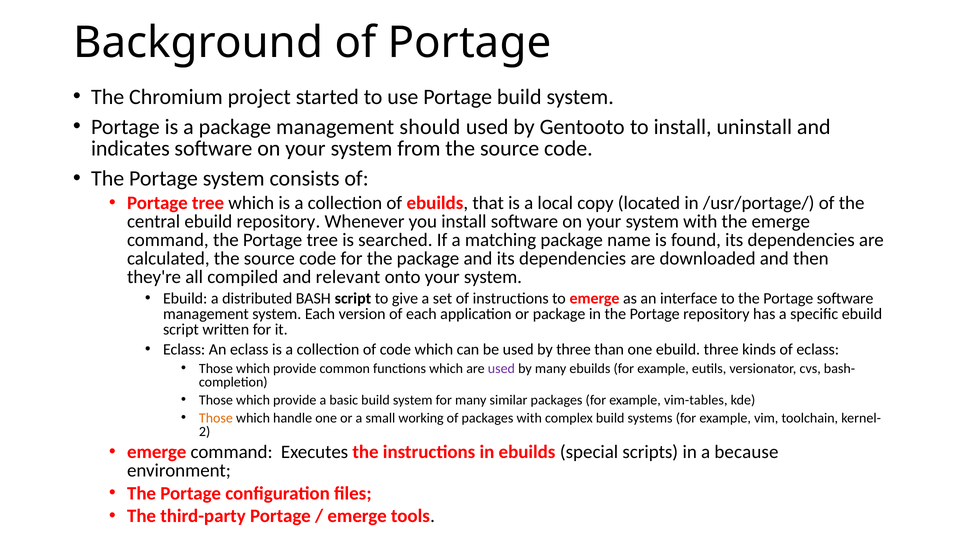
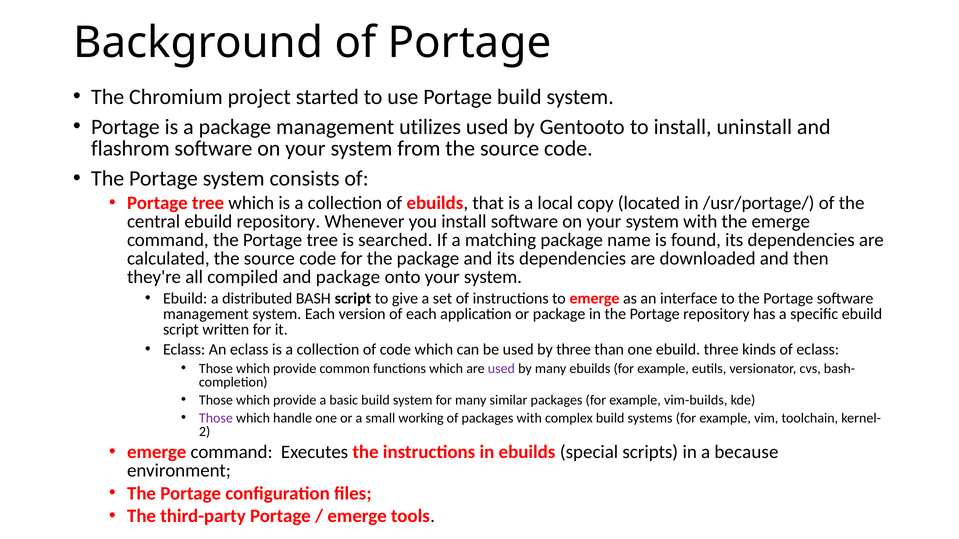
should: should -> utilizes (430, 127)
indicates: indicates -> flashrom (130, 149)
and relevant: relevant -> package (348, 277)
vim-tables: vim-tables -> vim-builds (696, 400)
Those colour: orange -> purple (216, 418)
